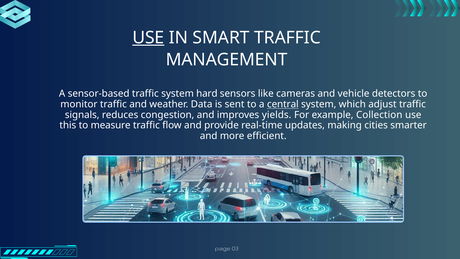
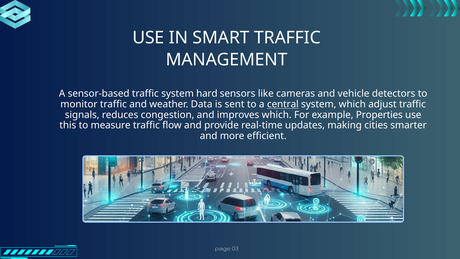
USE underline: present -> none (148, 38)
improves yields: yields -> which (277, 115)
Collection: Collection -> Properties (379, 115)
